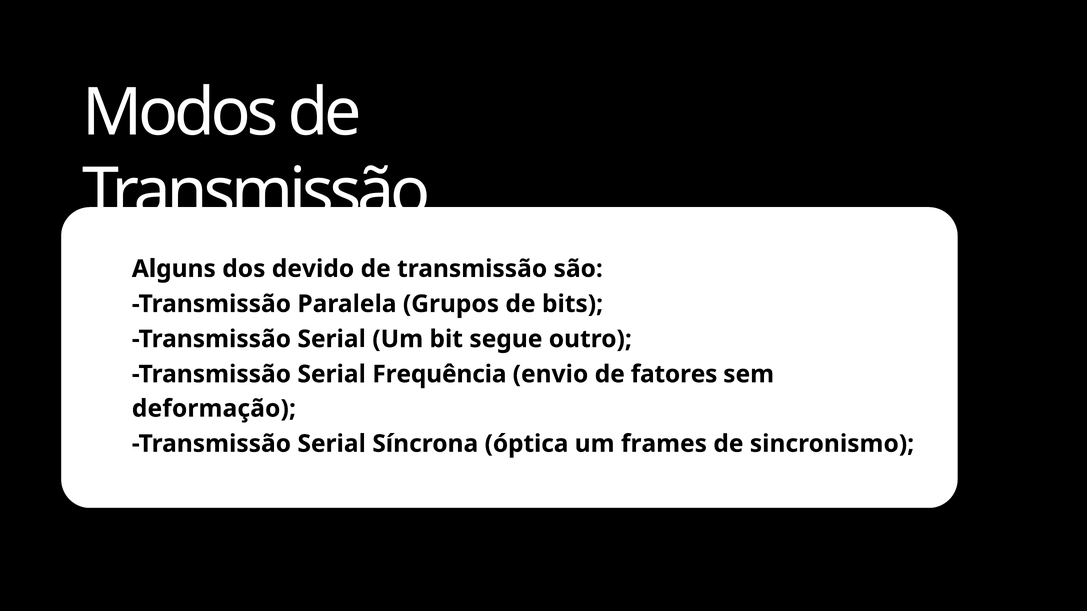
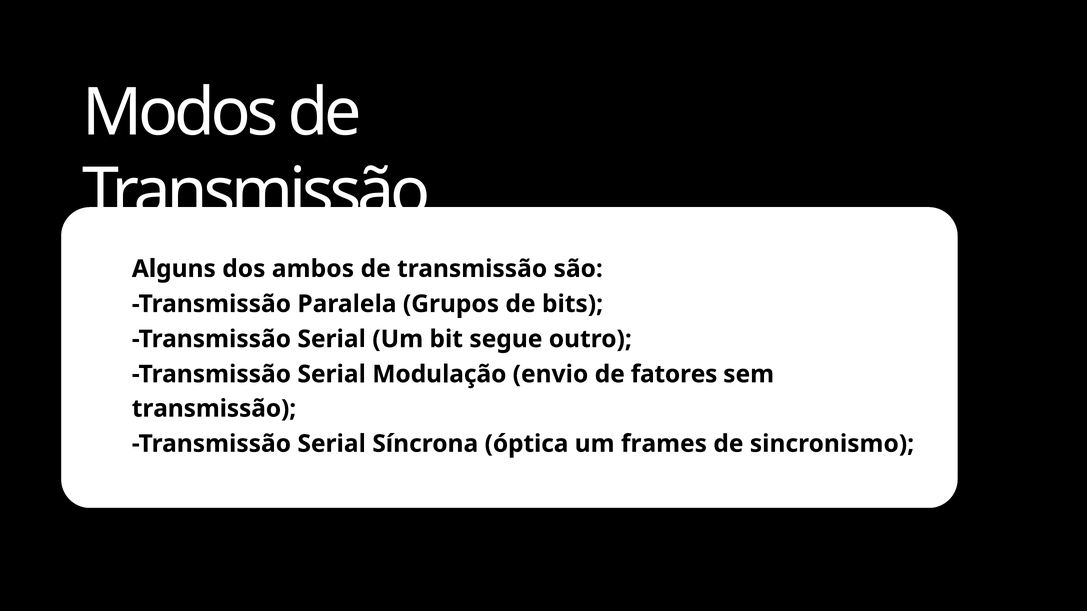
devido: devido -> ambos (313, 269)
Frequência: Frequência -> Modulação (439, 374)
deformação: deformação -> transmissão (214, 409)
